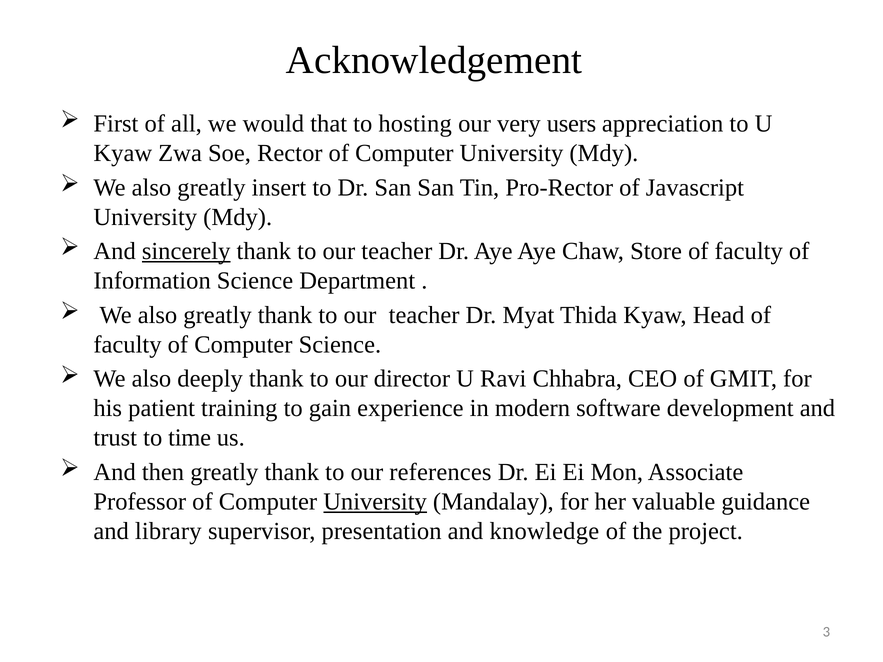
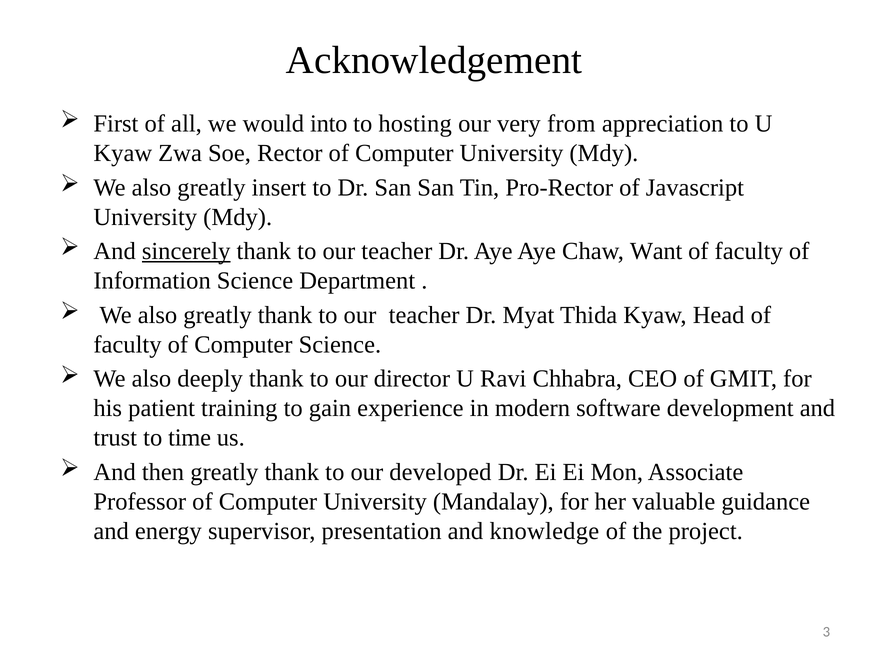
that: that -> into (329, 124)
users: users -> from (571, 124)
Store: Store -> Want (656, 251)
references: references -> developed (440, 472)
University underline: present -> none (375, 502)
library: library -> energy (168, 531)
